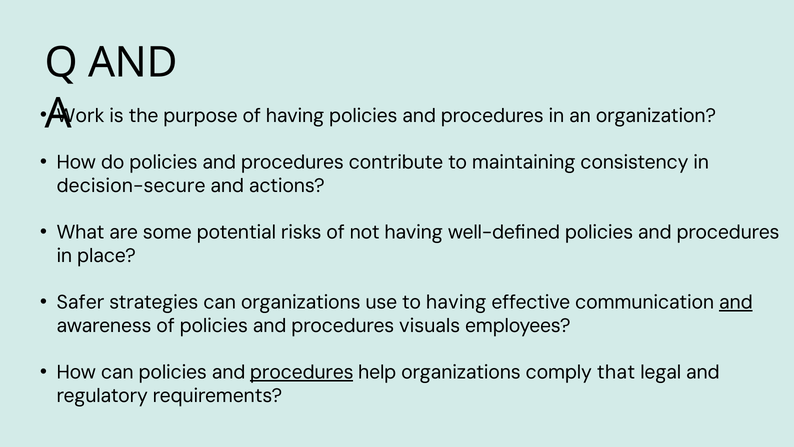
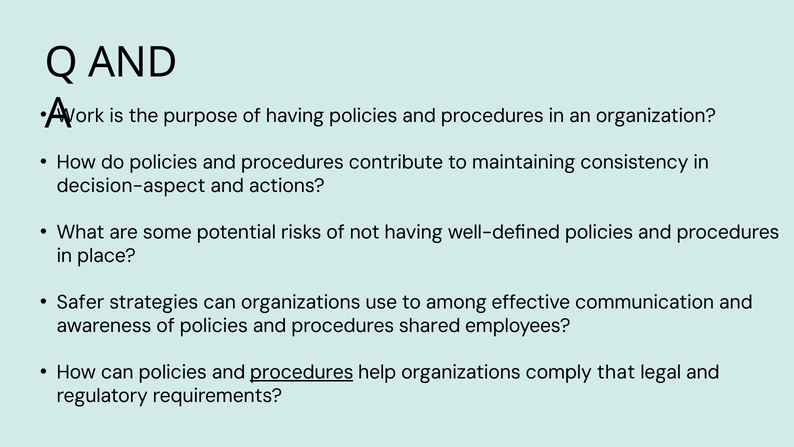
decision-secure: decision-secure -> decision-aspect (131, 185)
to having: having -> among (456, 302)
and underline: present -> none (736, 302)
visuals: visuals -> shared (430, 325)
